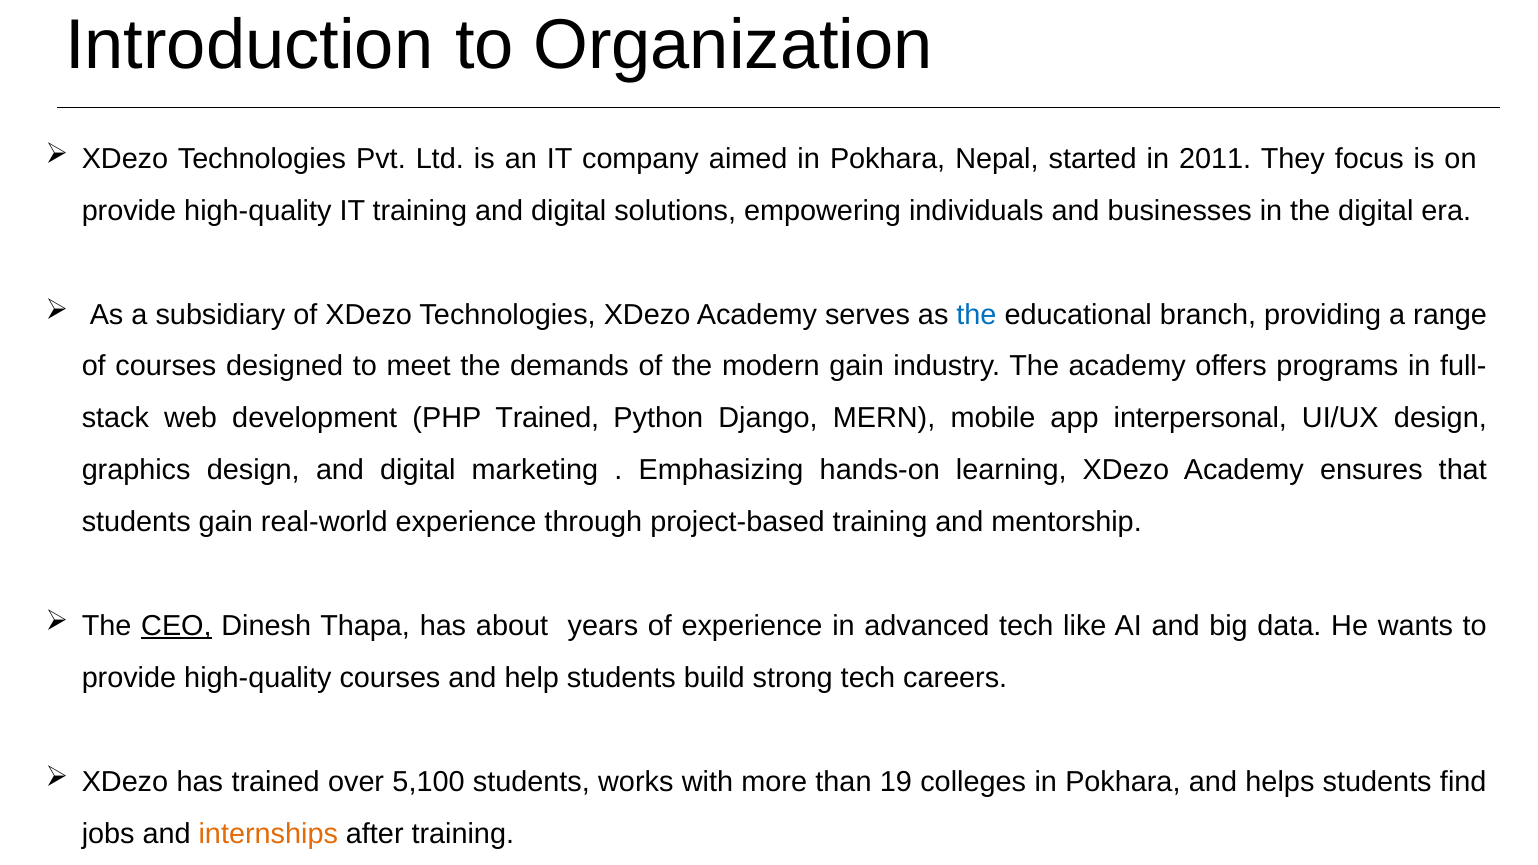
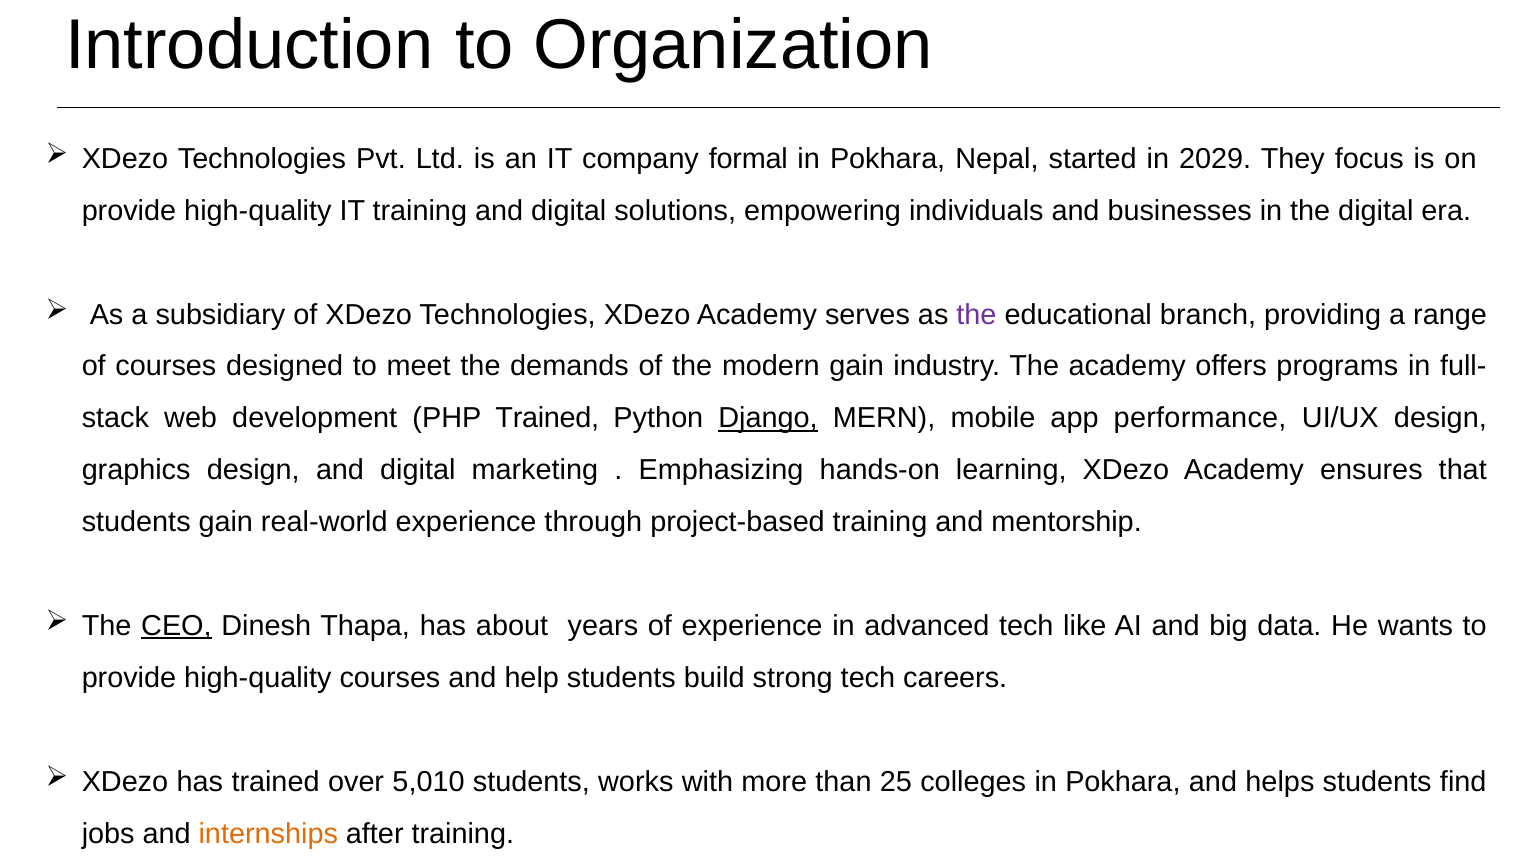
aimed: aimed -> formal (748, 159)
2011: 2011 -> 2029 (1215, 159)
the colour: blue -> purple (976, 315)
Django underline: none -> present (768, 418)
interpersonal: interpersonal -> performance (1200, 418)
5,100: 5,100 -> 5,010 (429, 782)
19: 19 -> 25 (896, 782)
